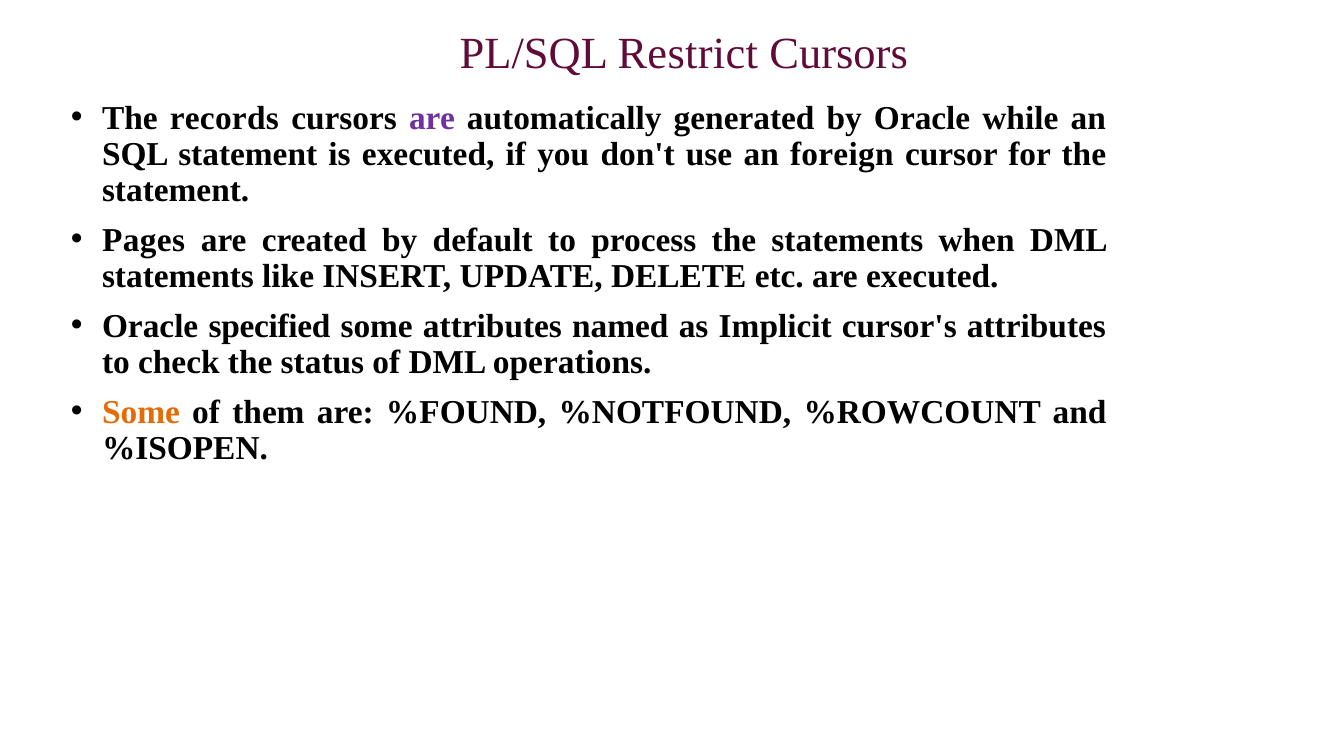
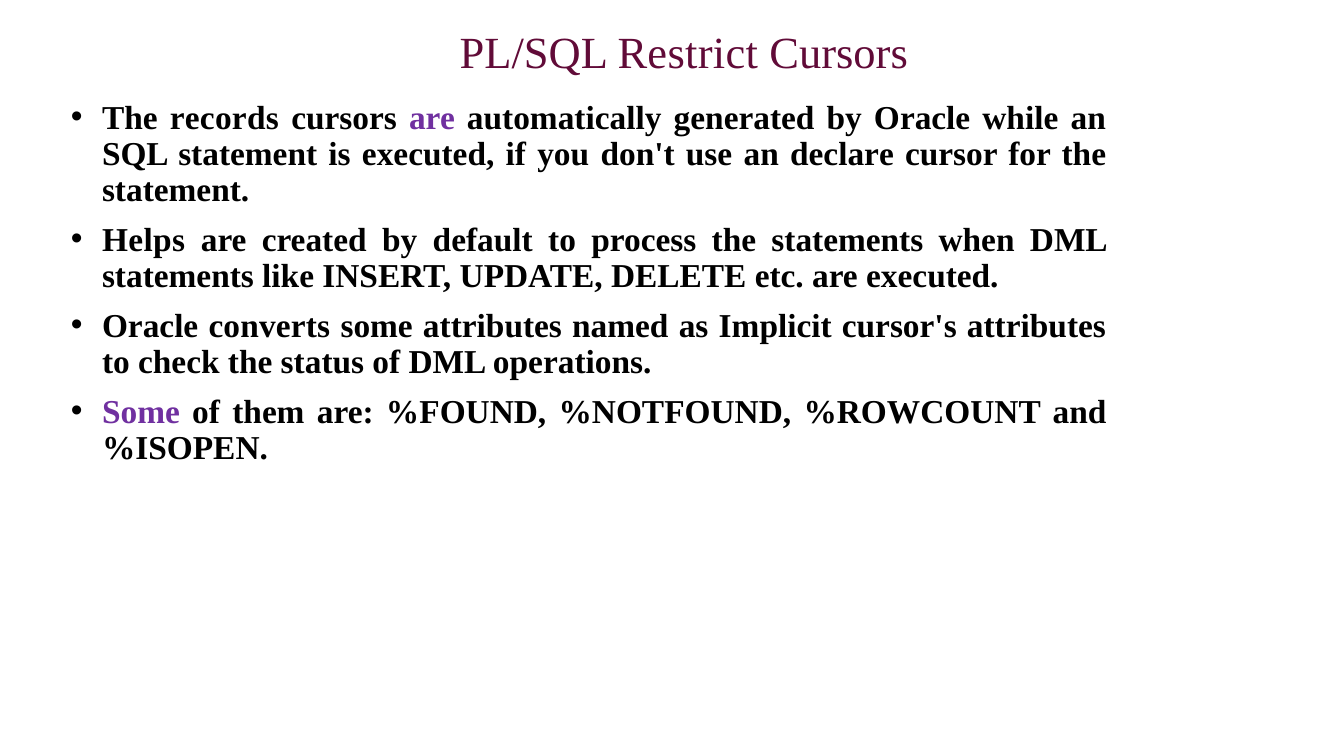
foreign: foreign -> declare (842, 154)
Pages: Pages -> Helps (144, 240)
specified: specified -> converts (269, 326)
Some colour: orange -> purple (141, 412)
